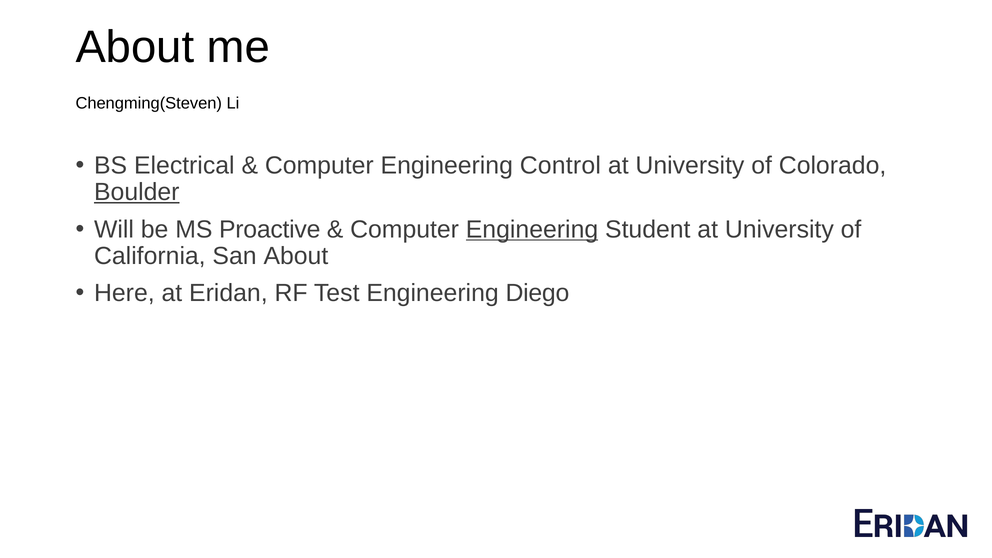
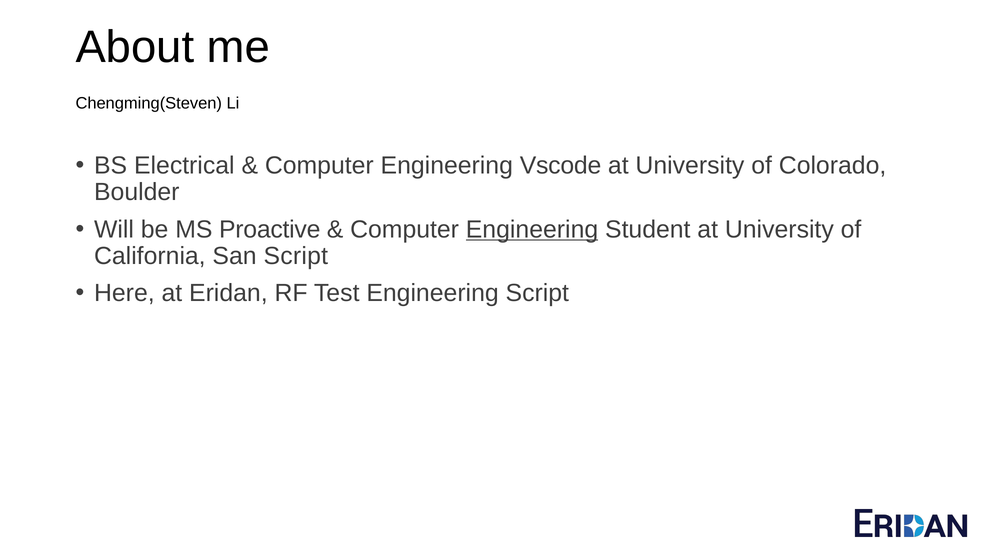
Control: Control -> Vscode (561, 165)
Boulder underline: present -> none (137, 192)
San About: About -> Script (296, 256)
Engineering Diego: Diego -> Script (537, 293)
